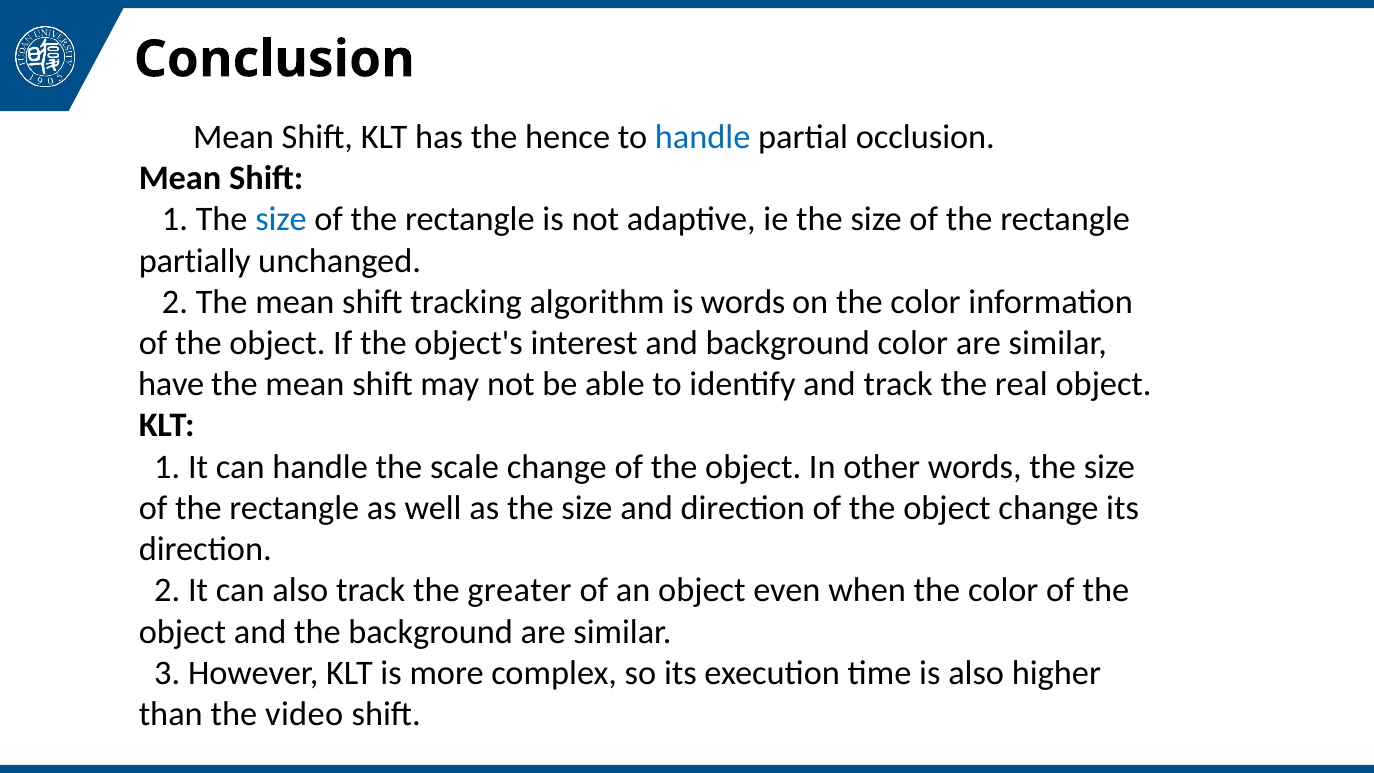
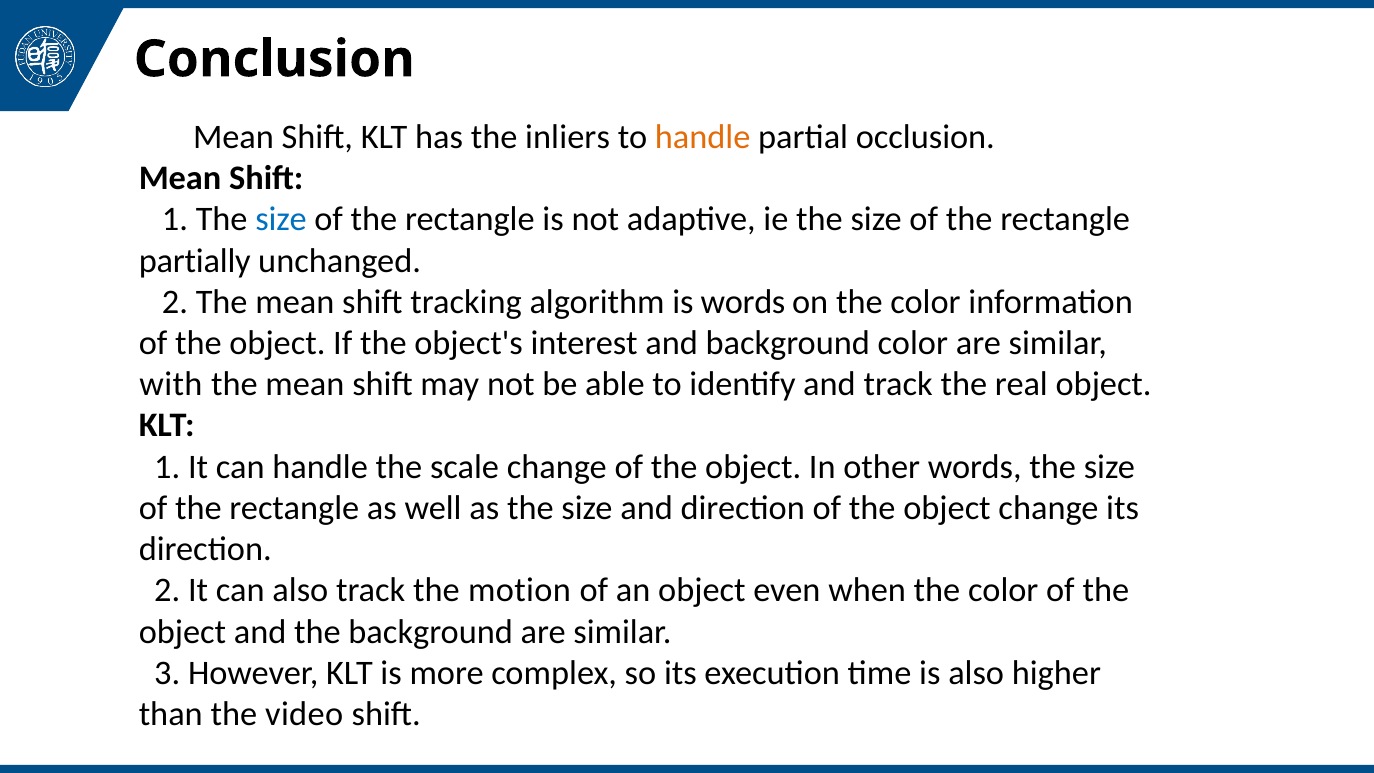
hence: hence -> inliers (568, 137)
handle colour: blue -> orange (703, 137)
have: have -> with (171, 384)
greater: greater -> motion (519, 590)
